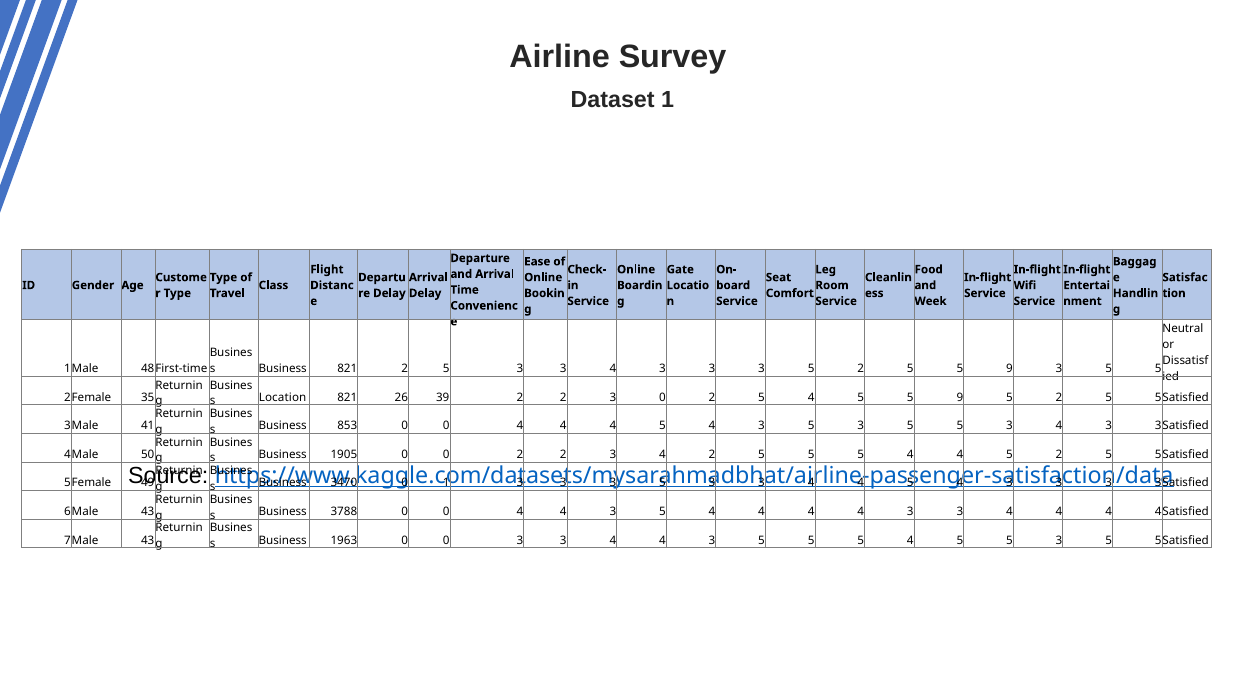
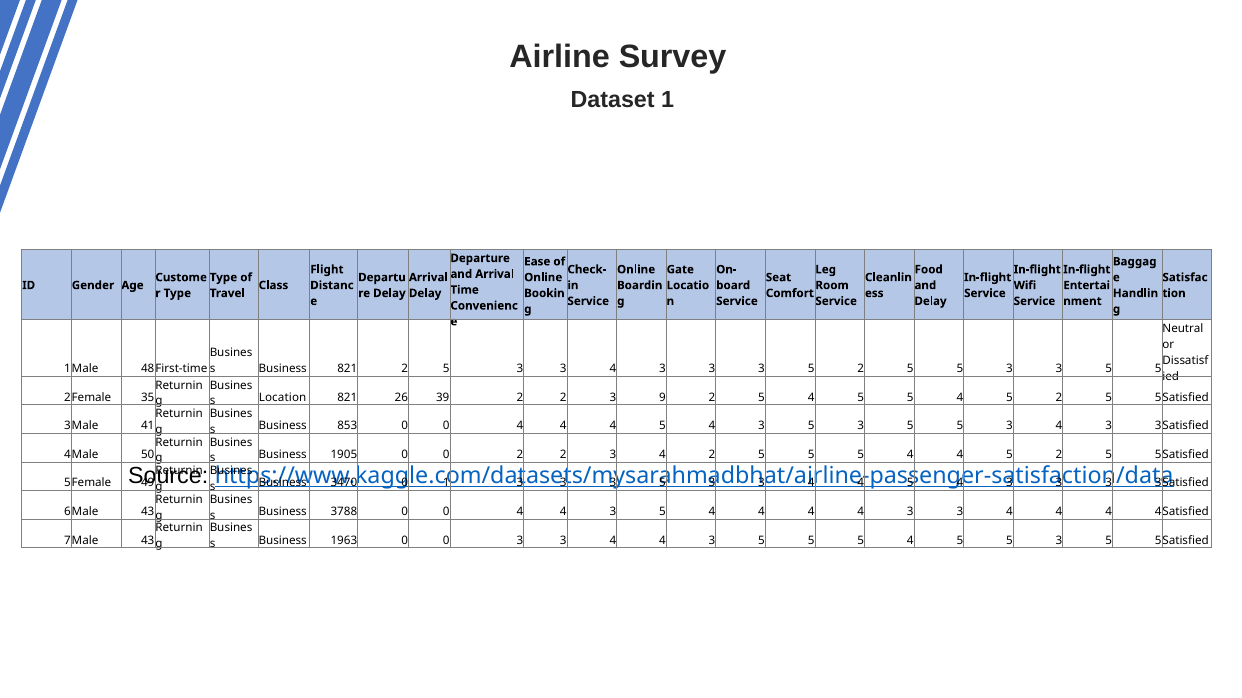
Week: Week -> Delay (931, 301)
2 5 5 9: 9 -> 3 (1009, 369)
3 0: 0 -> 9 (662, 398)
4 5 5 9: 9 -> 4 (960, 398)
